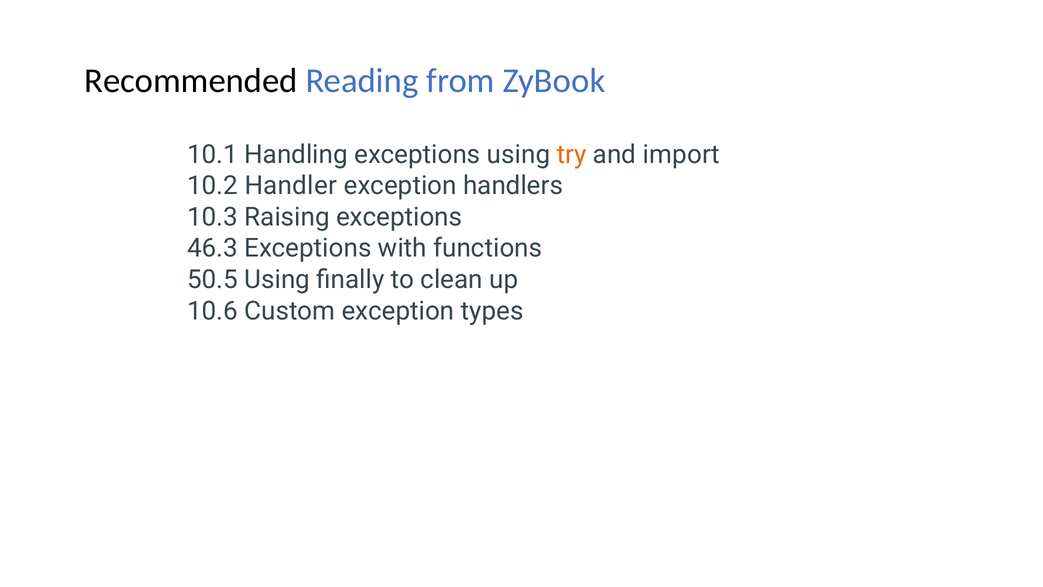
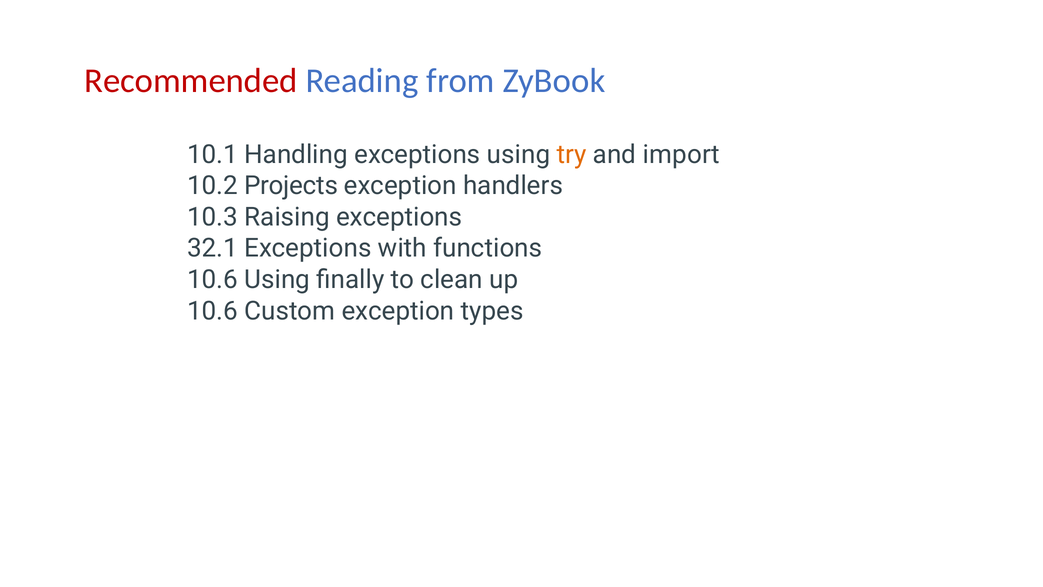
Recommended colour: black -> red (191, 81)
Handler: Handler -> Projects (291, 186)
46.3: 46.3 -> 32.1 (212, 248)
50.5: 50.5 -> 10.6 (212, 280)
